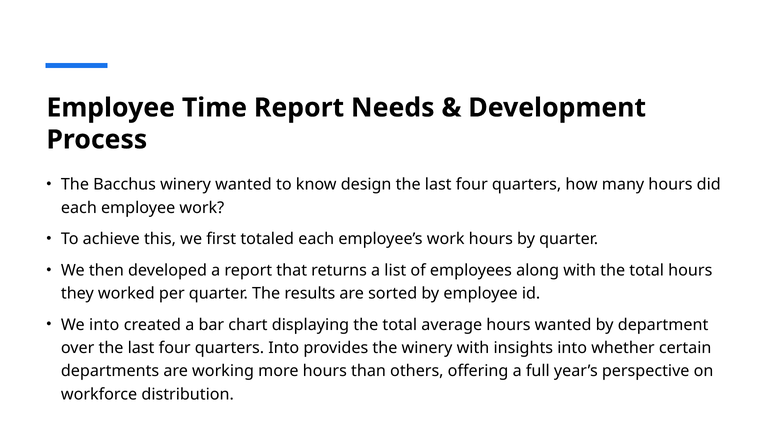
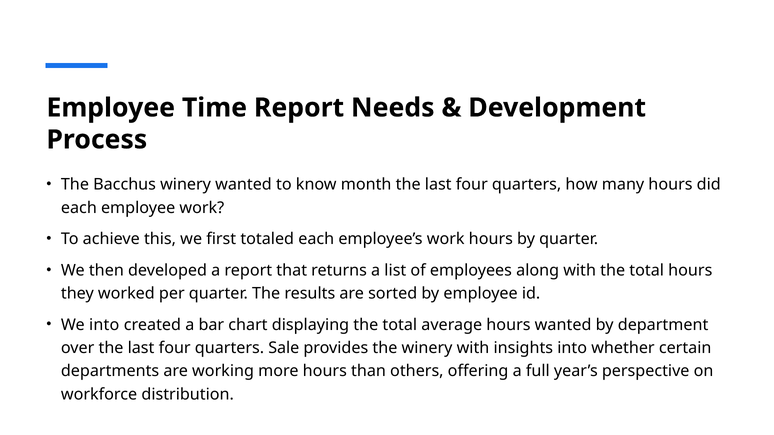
design: design -> month (366, 185)
quarters Into: Into -> Sale (284, 348)
